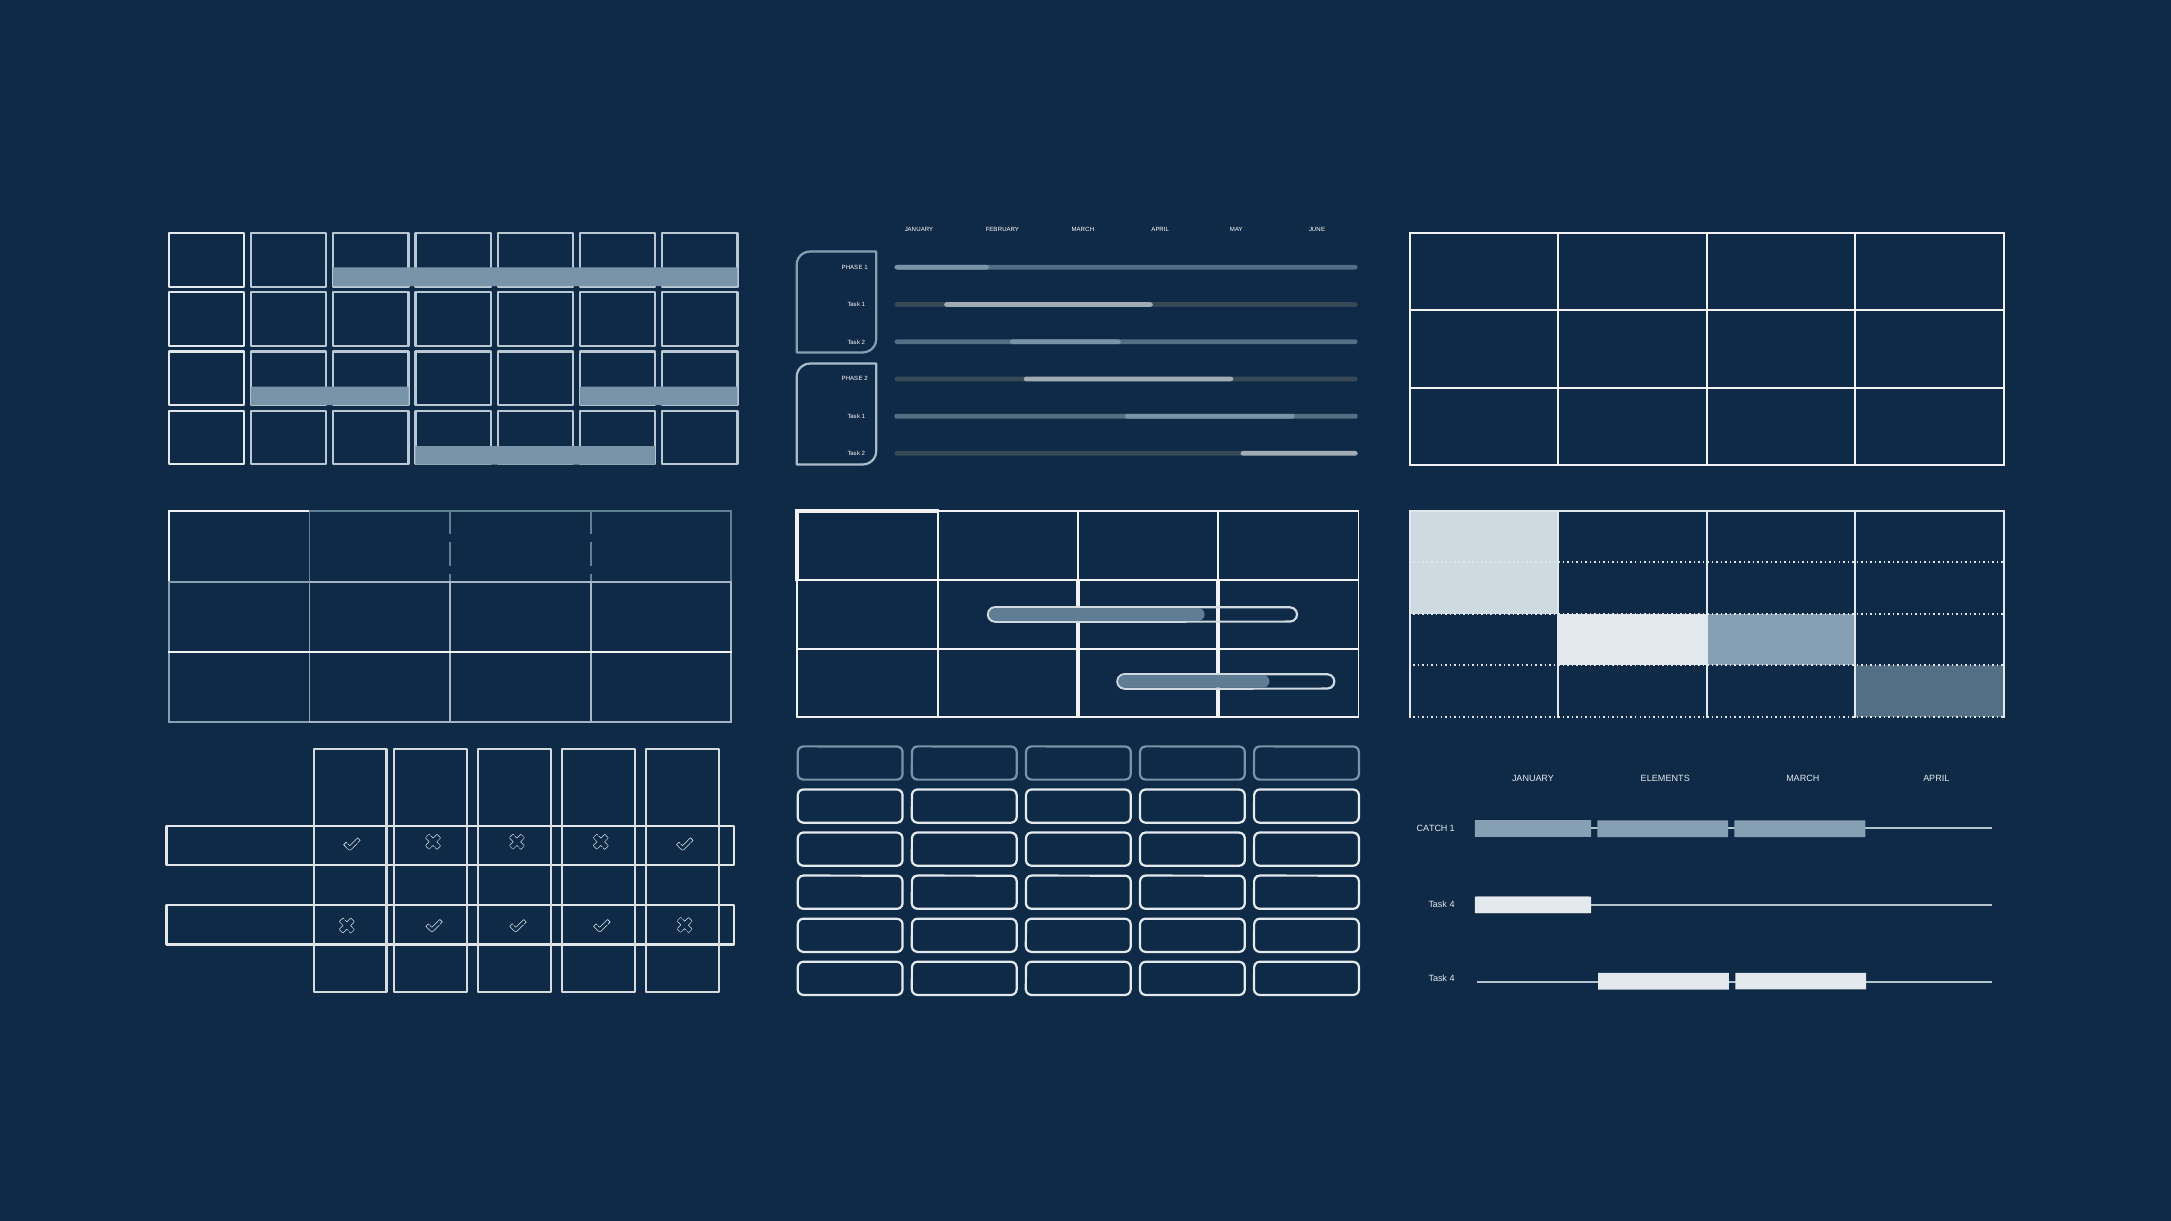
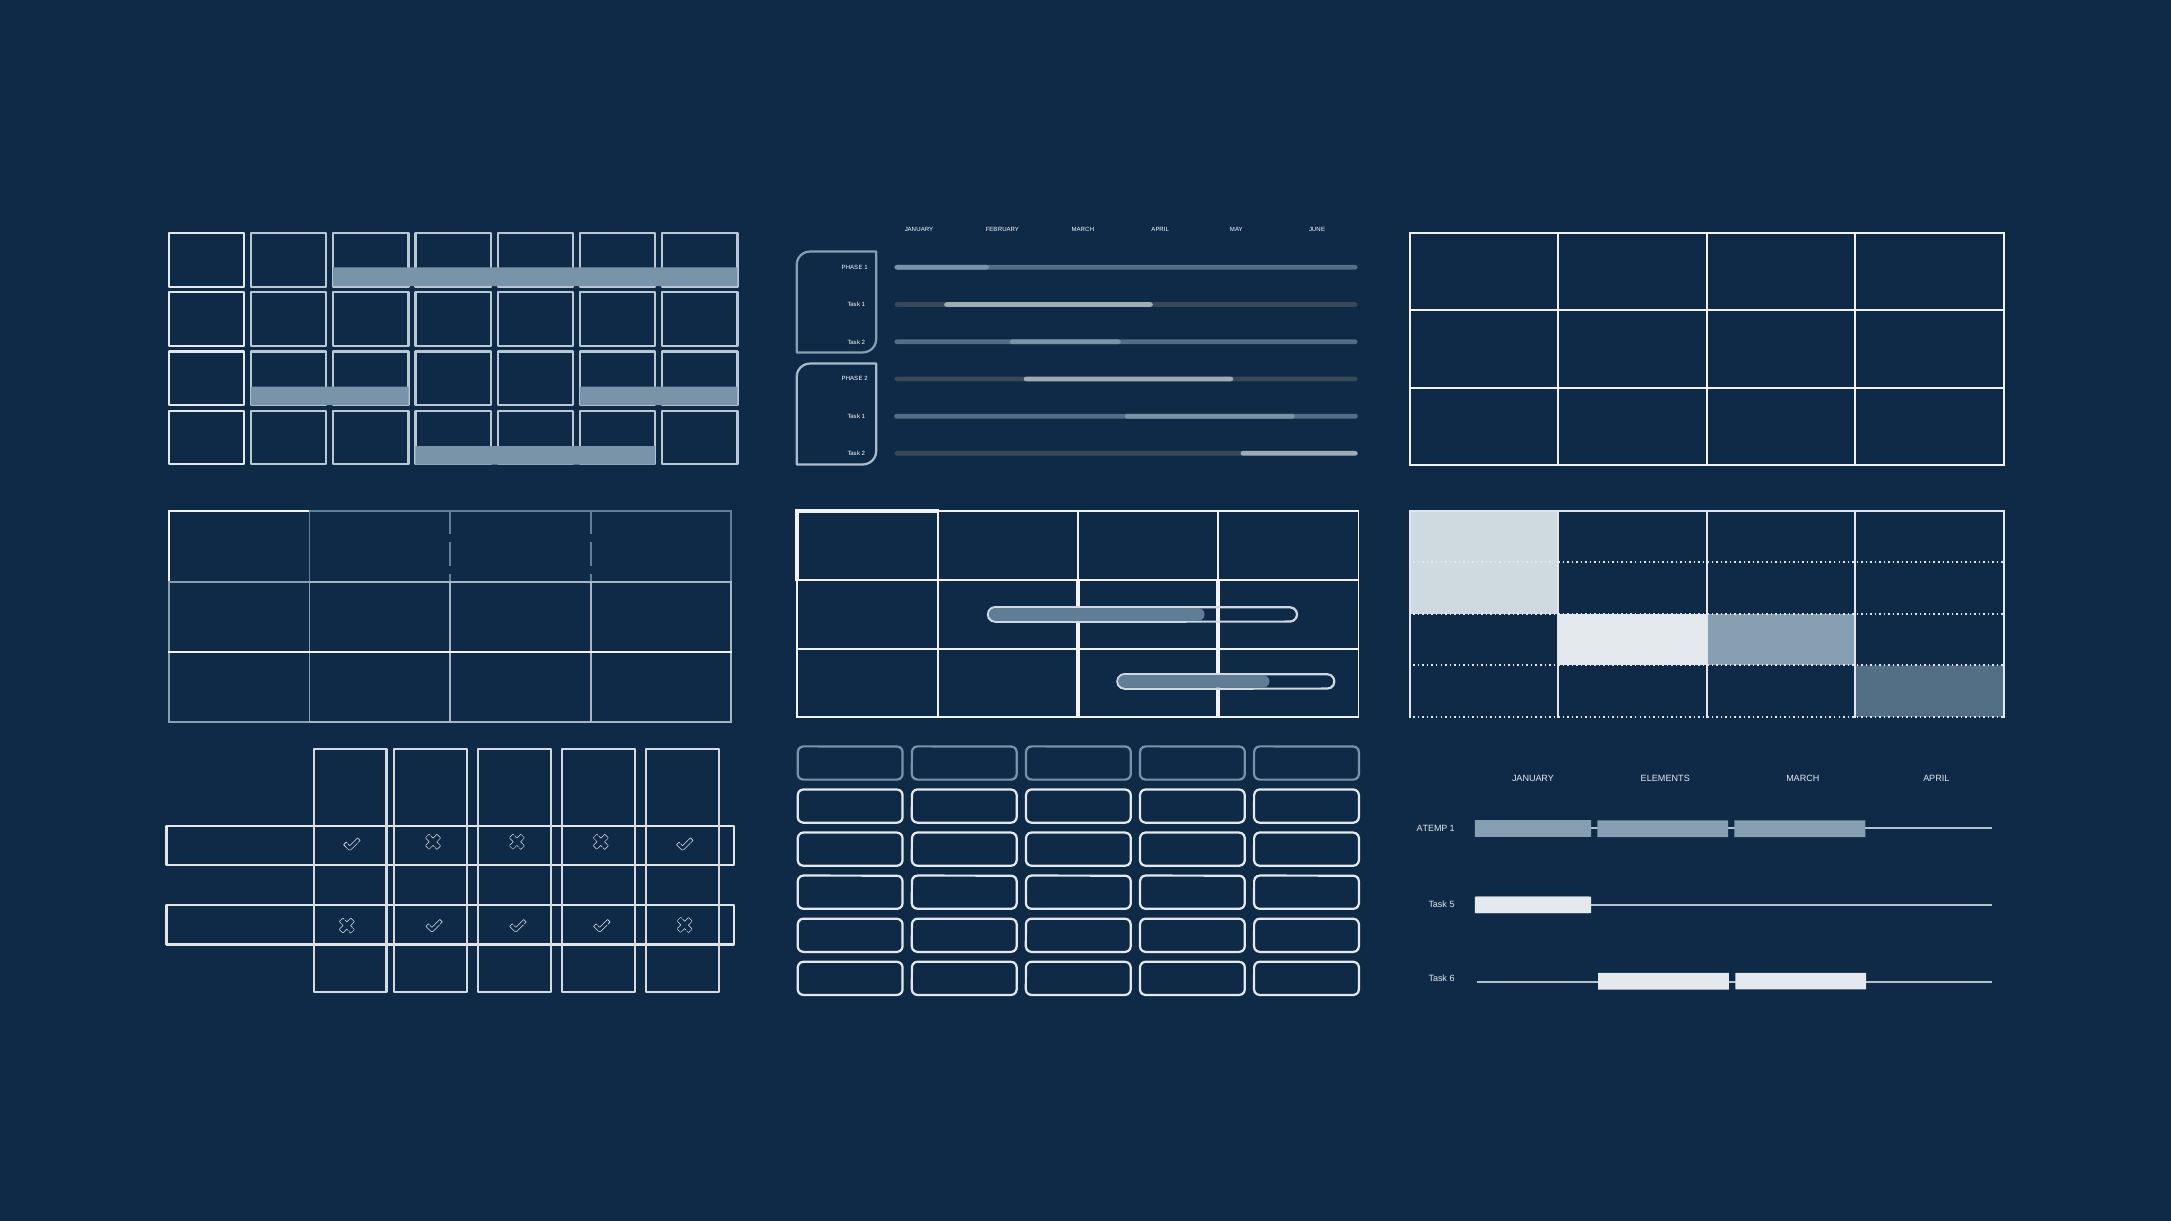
CATCH: CATCH -> ATEMP (1432, 829)
4: 4 -> 5 (1452, 904)
4: 4 -> 6 (1452, 979)
